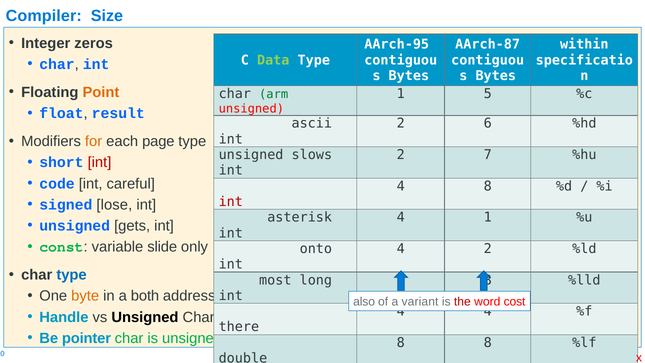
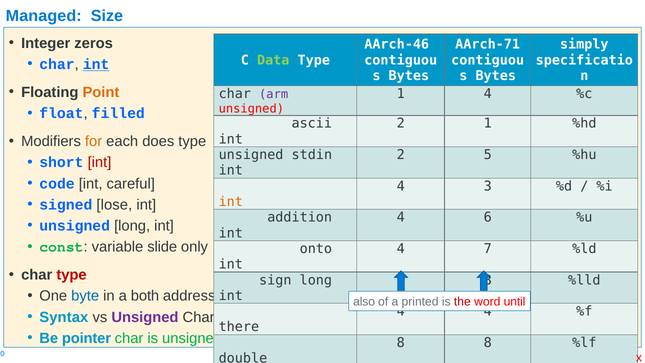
Compiler: Compiler -> Managed (44, 16)
AArch-95: AArch-95 -> AArch-46 (397, 44)
AArch-87: AArch-87 -> AArch-71 (488, 44)
within: within -> simply (584, 44)
int underline: none -> present (96, 64)
arm colour: green -> purple (274, 94)
1 5: 5 -> 4 (488, 94)
result: result -> filled (118, 113)
2 6: 6 -> 1 (488, 123)
page: page -> does (158, 141)
slows: slows -> stdin (312, 155)
7: 7 -> 5 (488, 155)
8: 8 -> 3 (488, 186)
int colour: red -> orange (231, 202)
asterisk: asterisk -> addition (300, 217)
4 1: 1 -> 6 (488, 217)
unsigned gets: gets -> long (132, 226)
4 2: 2 -> 7 (488, 249)
type colour: blue -> red (72, 275)
most: most -> sign (275, 280)
byte colour: orange -> blue (85, 296)
variant: variant -> printed (420, 302)
cost: cost -> until (515, 302)
Handle: Handle -> Syntax (64, 317)
Unsigned colour: black -> purple (145, 317)
